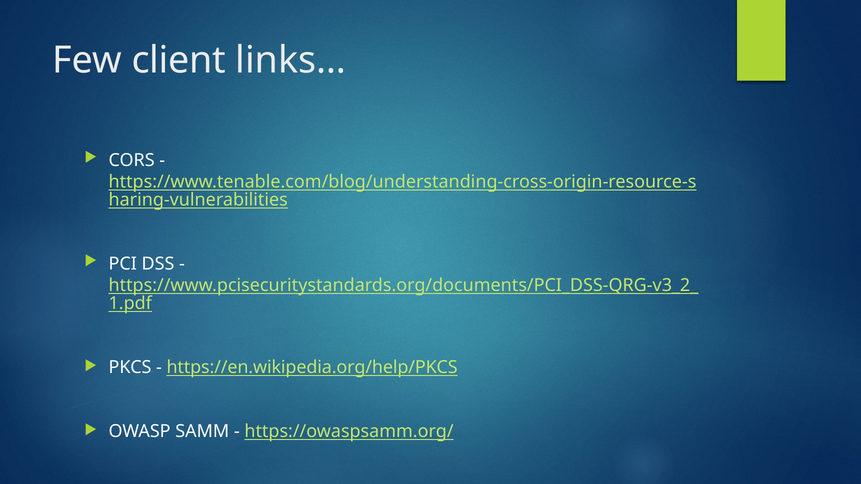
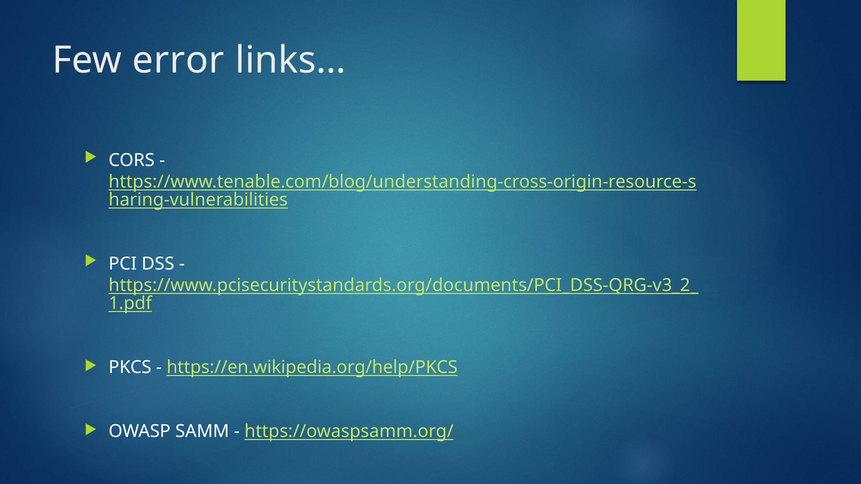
client: client -> error (178, 60)
